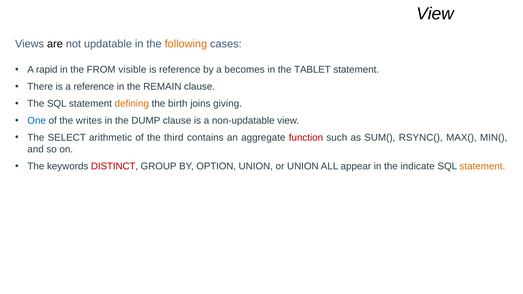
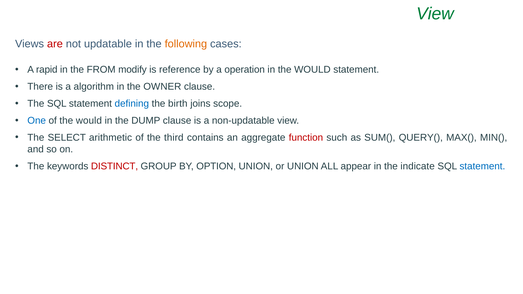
View colour: black -> green (435, 14)
are colour: black -> red (55, 44)
visible: visible -> modify (133, 70)
becomes: becomes -> operation (245, 70)
in the TABLET: TABLET -> WOULD (312, 70)
a reference: reference -> algorithm (94, 87)
REMAIN: REMAIN -> OWNER (162, 87)
defining colour: orange -> blue (132, 104)
giving: giving -> scope (228, 104)
of the writes: writes -> would (89, 121)
RSYNC(: RSYNC( -> QUERY( (421, 138)
statement colour: orange -> blue (482, 166)
